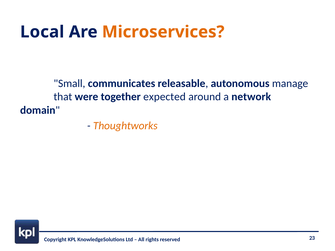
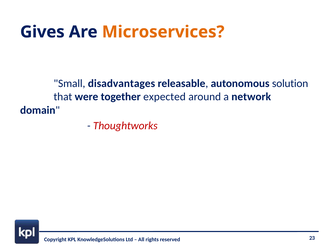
Local: Local -> Gives (42, 32)
communicates: communicates -> disadvantages (121, 83)
manage: manage -> solution (290, 83)
Thoughtworks colour: orange -> red (125, 126)
